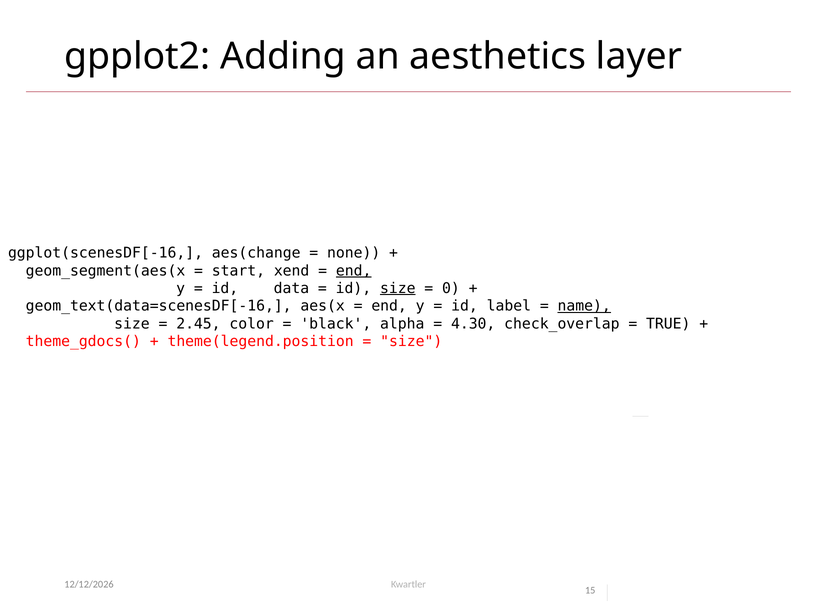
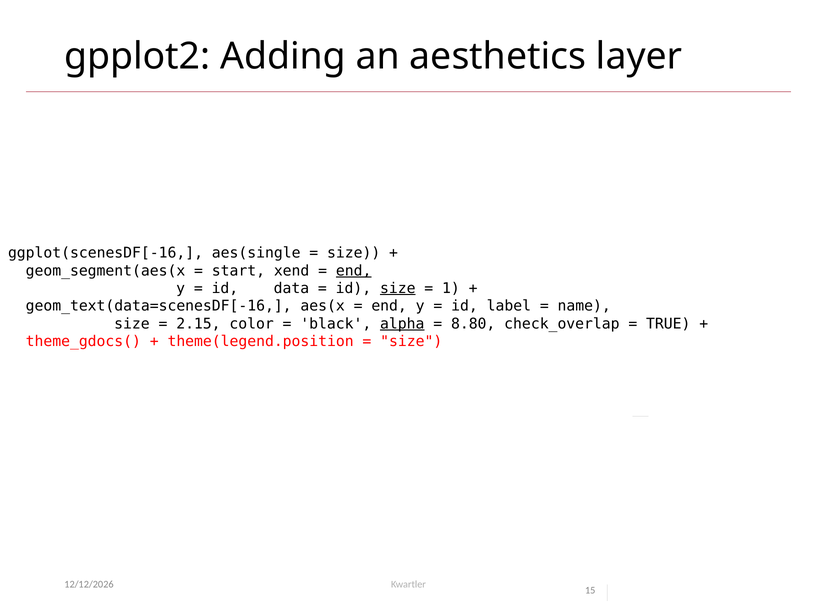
aes(change: aes(change -> aes(single (256, 253)
none: none -> size (354, 253)
0: 0 -> 1 (451, 289)
name underline: present -> none (584, 306)
2.45: 2.45 -> 2.15 (198, 324)
alpha underline: none -> present (402, 324)
4.30: 4.30 -> 8.80 (473, 324)
